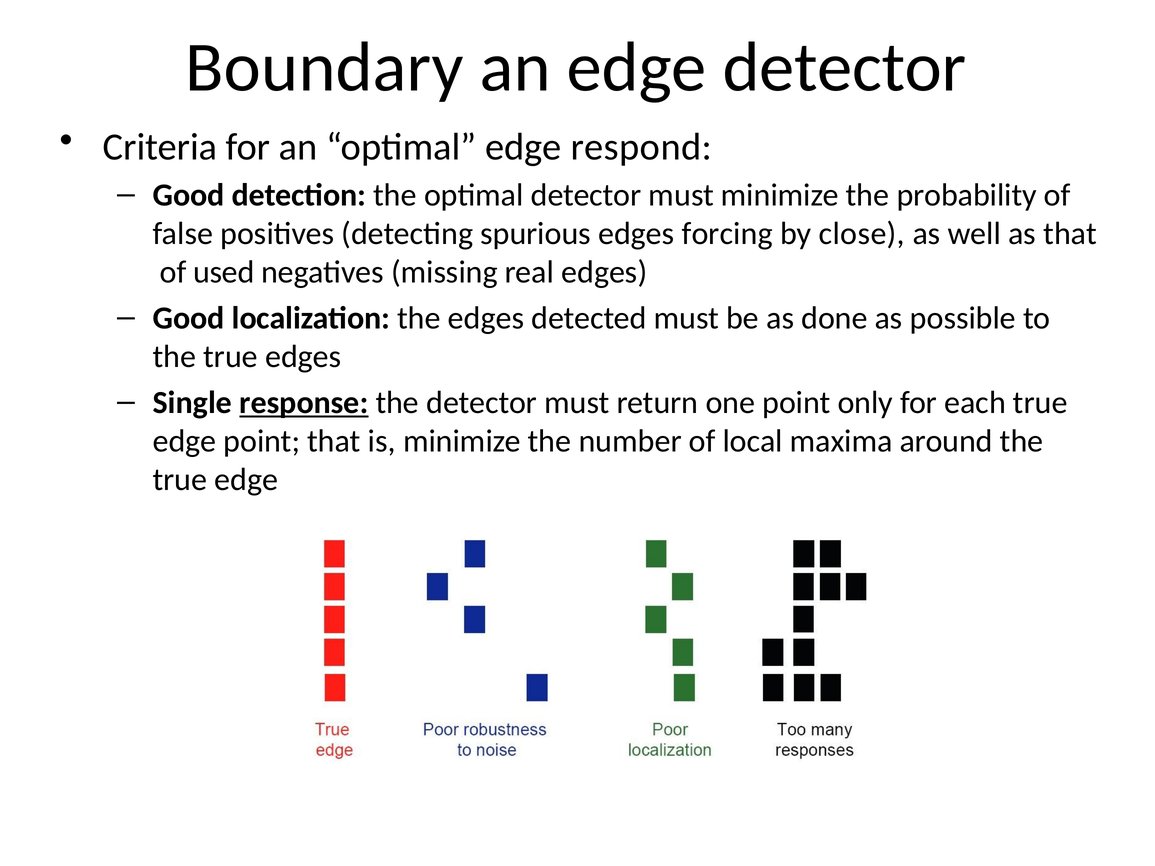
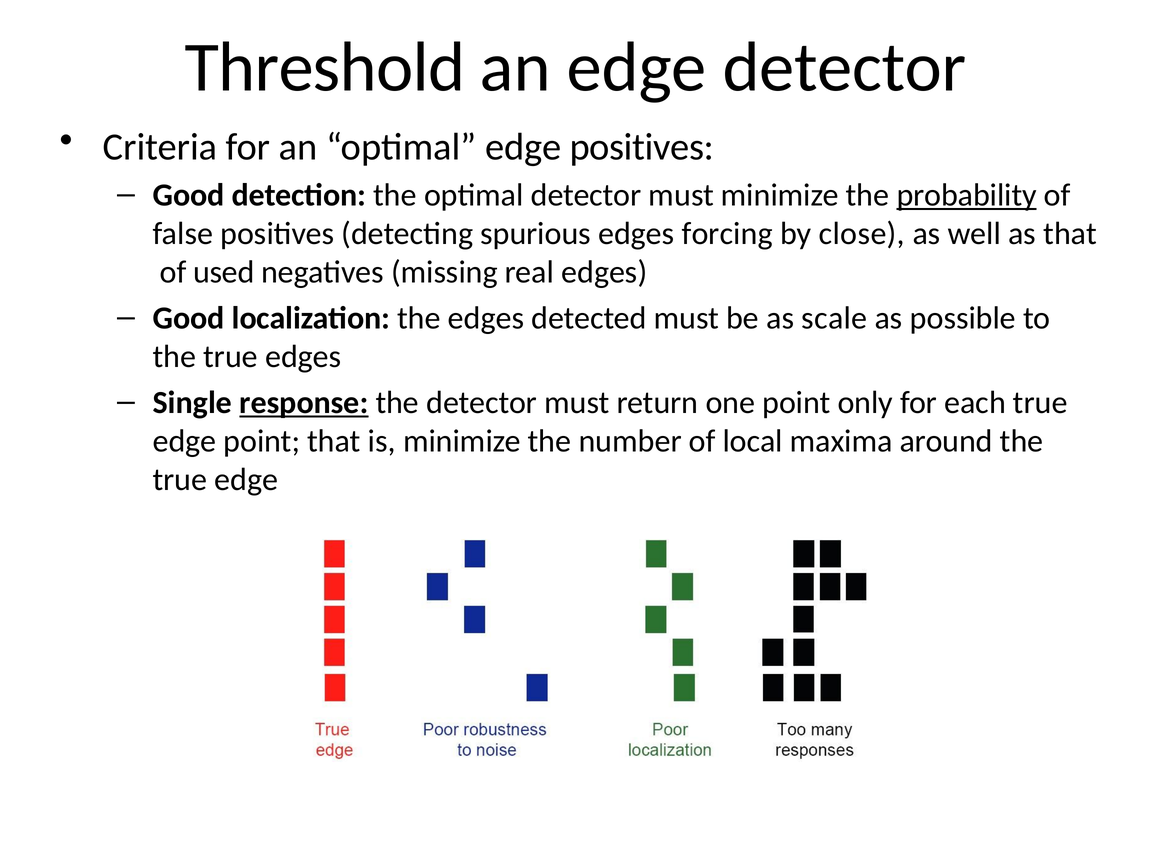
Boundary: Boundary -> Threshold (325, 67)
edge respond: respond -> positives (642, 147)
probability underline: none -> present (967, 195)
done: done -> scale (834, 318)
